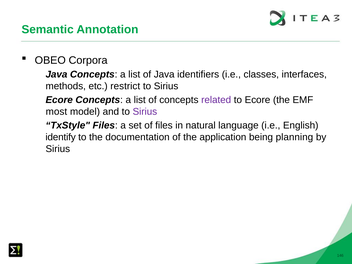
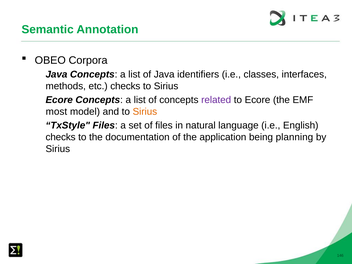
etc restrict: restrict -> checks (125, 86)
Sirius colour: purple -> orange (145, 112)
identify: identify -> checks (61, 137)
